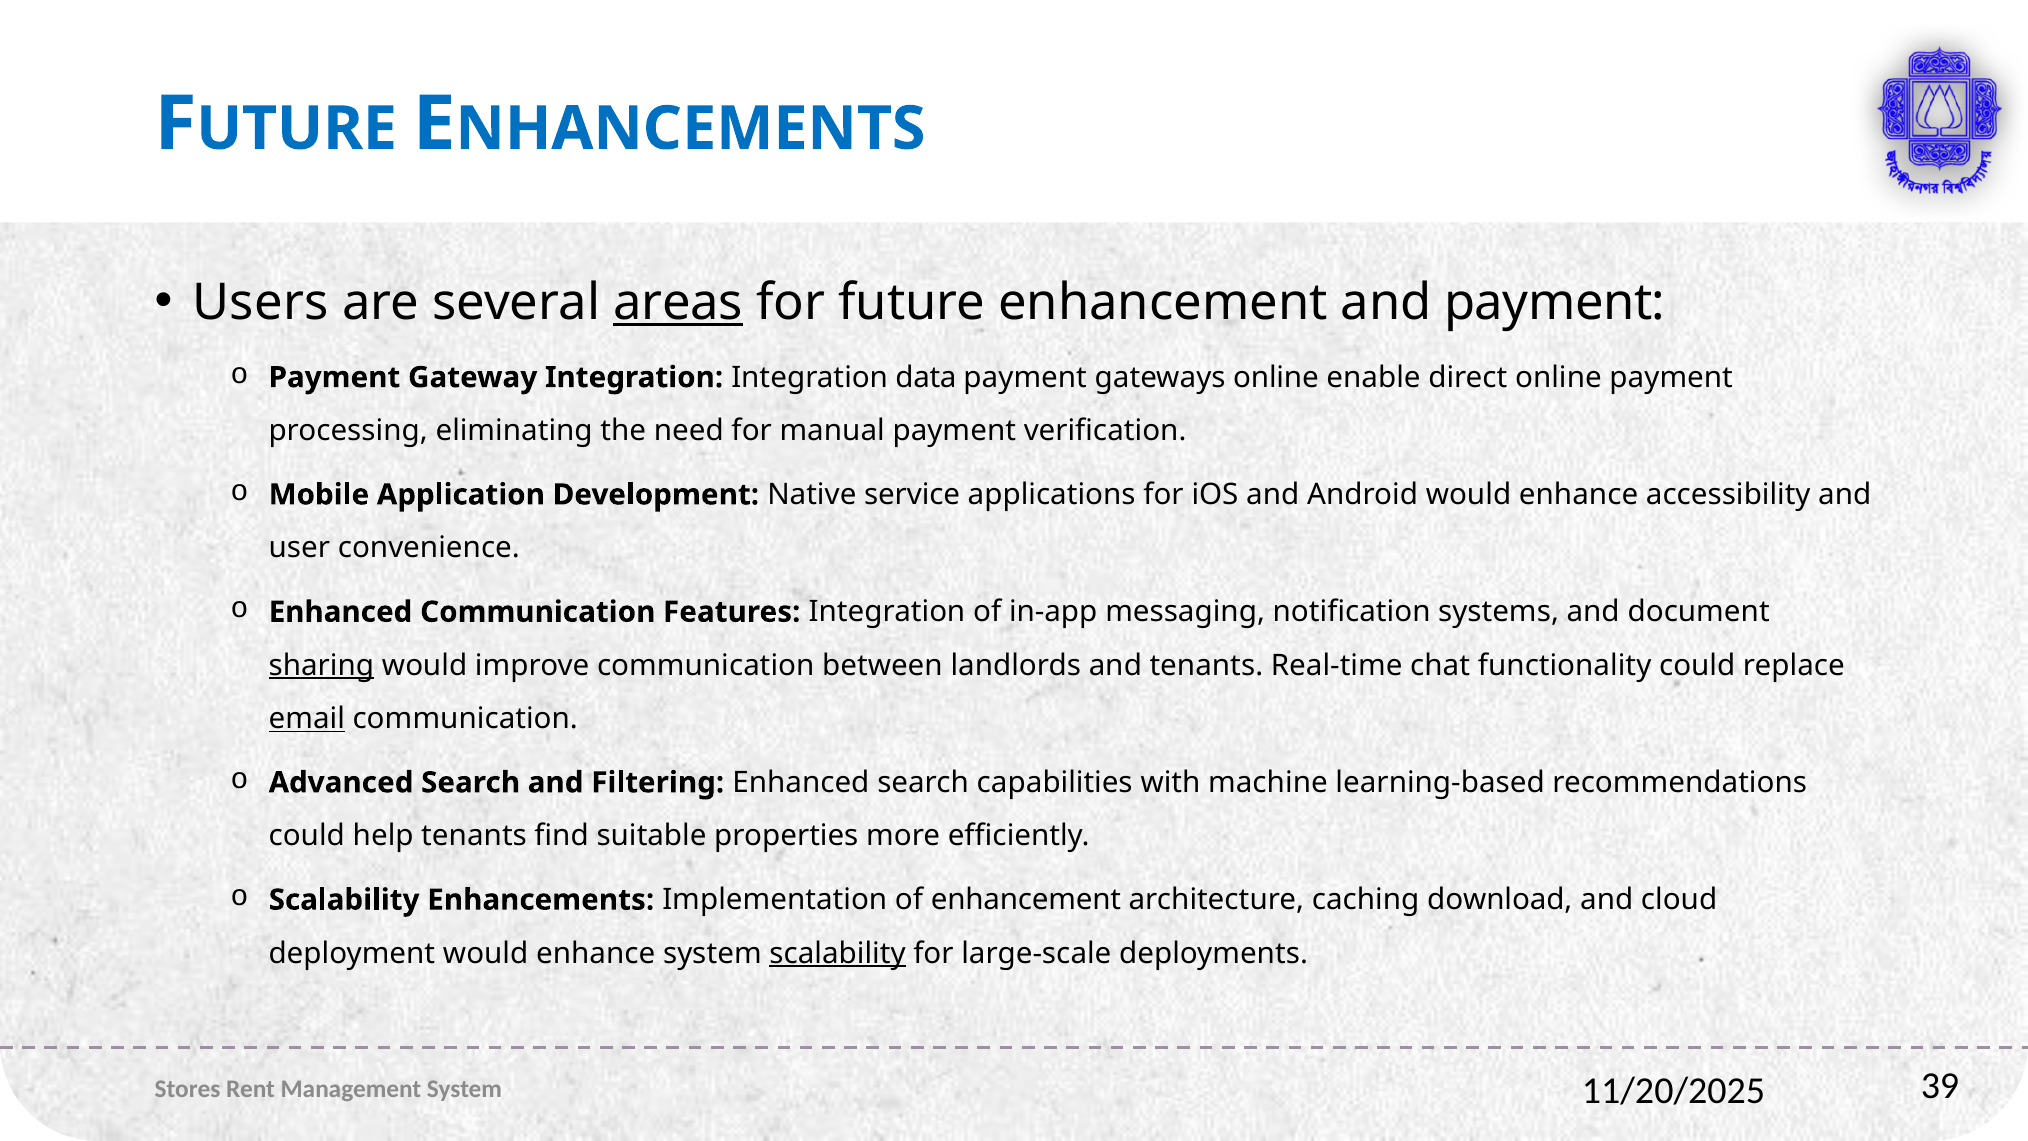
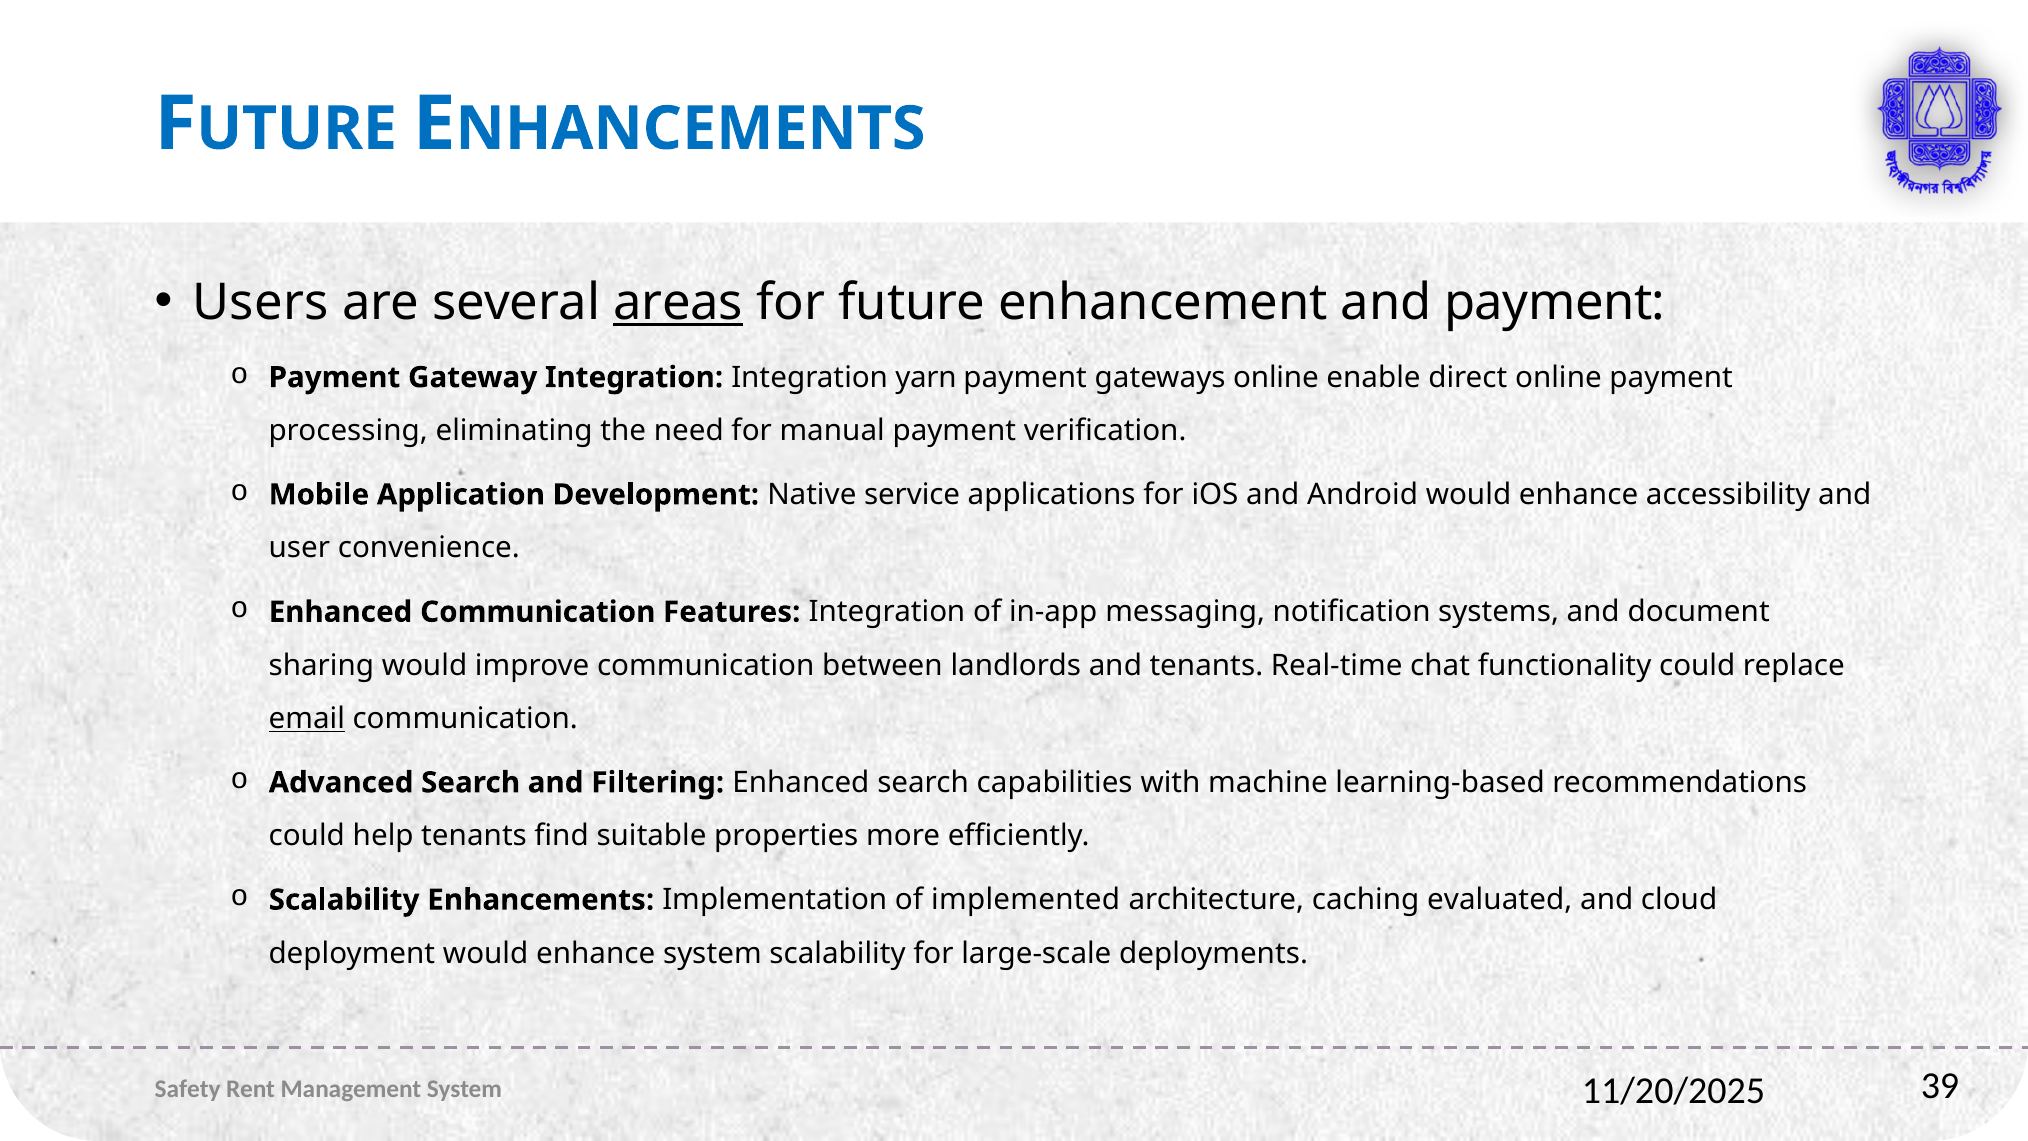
data: data -> yarn (926, 377)
sharing underline: present -> none (321, 665)
of enhancement: enhancement -> implemented (1026, 900)
download: download -> evaluated (1500, 900)
scalability underline: present -> none (838, 953)
Stores: Stores -> Safety (188, 1089)
